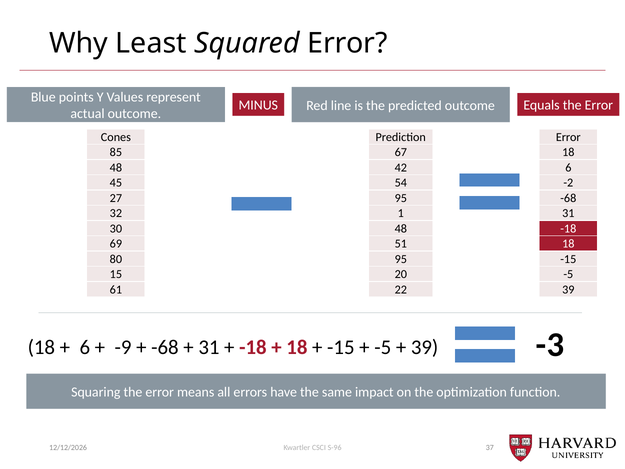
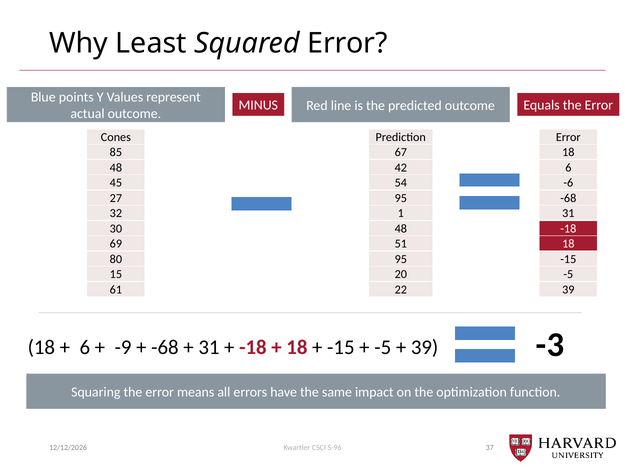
-2: -2 -> -6 (568, 183)
